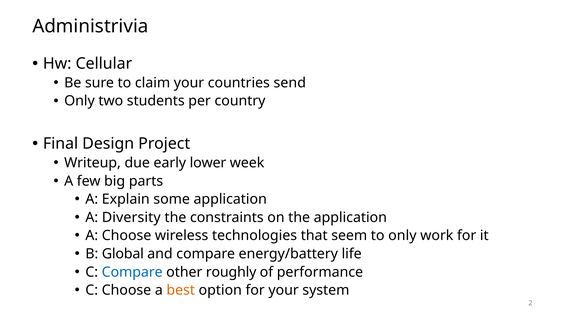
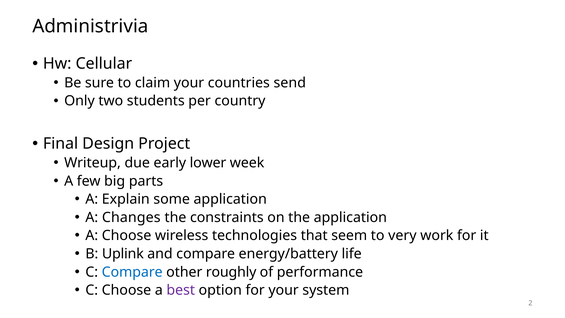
Diversity: Diversity -> Changes (131, 217)
to only: only -> very (402, 235)
Global: Global -> Uplink (123, 254)
best colour: orange -> purple (181, 290)
